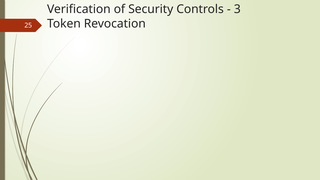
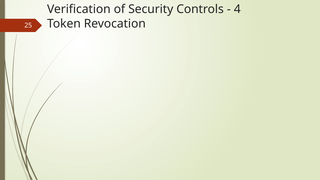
3: 3 -> 4 (237, 9)
